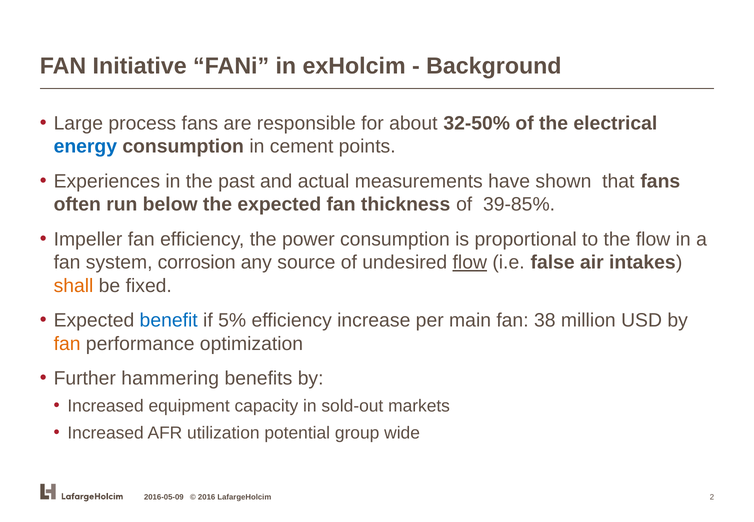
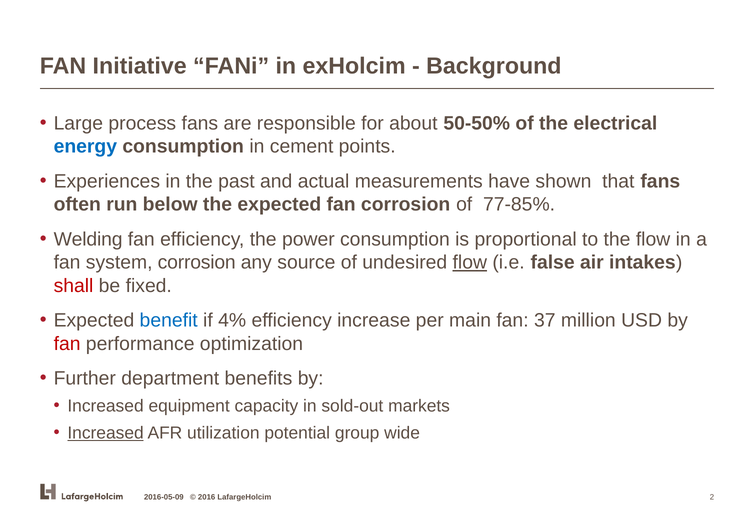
32-50%: 32-50% -> 50-50% (477, 123)
fan thickness: thickness -> corrosion (406, 204)
39-85%: 39-85% -> 77-85% (519, 204)
Impeller: Impeller -> Welding (88, 239)
shall colour: orange -> red (74, 286)
5%: 5% -> 4% (232, 320)
38: 38 -> 37 (545, 320)
fan colour: orange -> red (67, 344)
hammering: hammering -> department (170, 378)
Increased underline: none -> present (106, 433)
